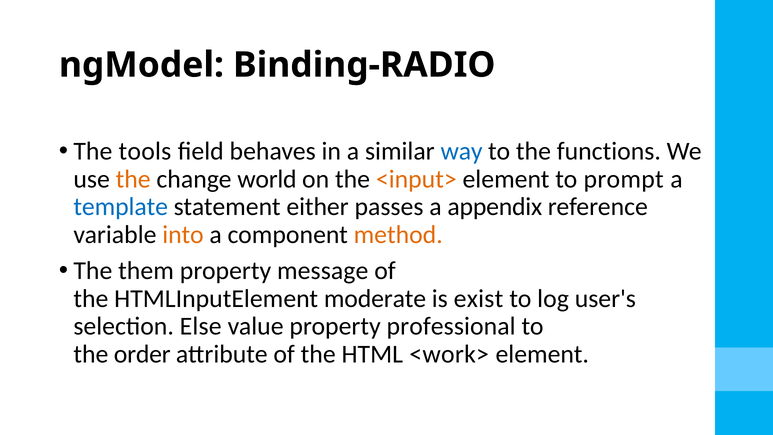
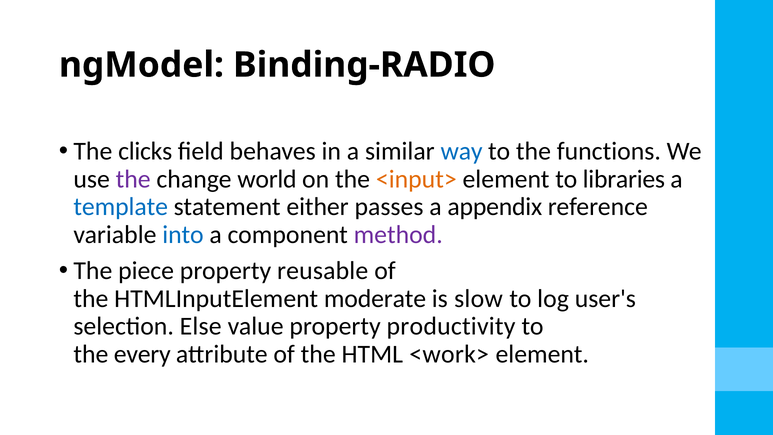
tools: tools -> clicks (145, 151)
the colour: orange -> purple (133, 179)
prompt: prompt -> libraries (624, 179)
into colour: orange -> blue (183, 235)
method colour: orange -> purple (398, 235)
them: them -> piece (146, 271)
message: message -> reusable (323, 271)
exist: exist -> slow (479, 298)
professional: professional -> productivity (451, 326)
order: order -> every (142, 354)
